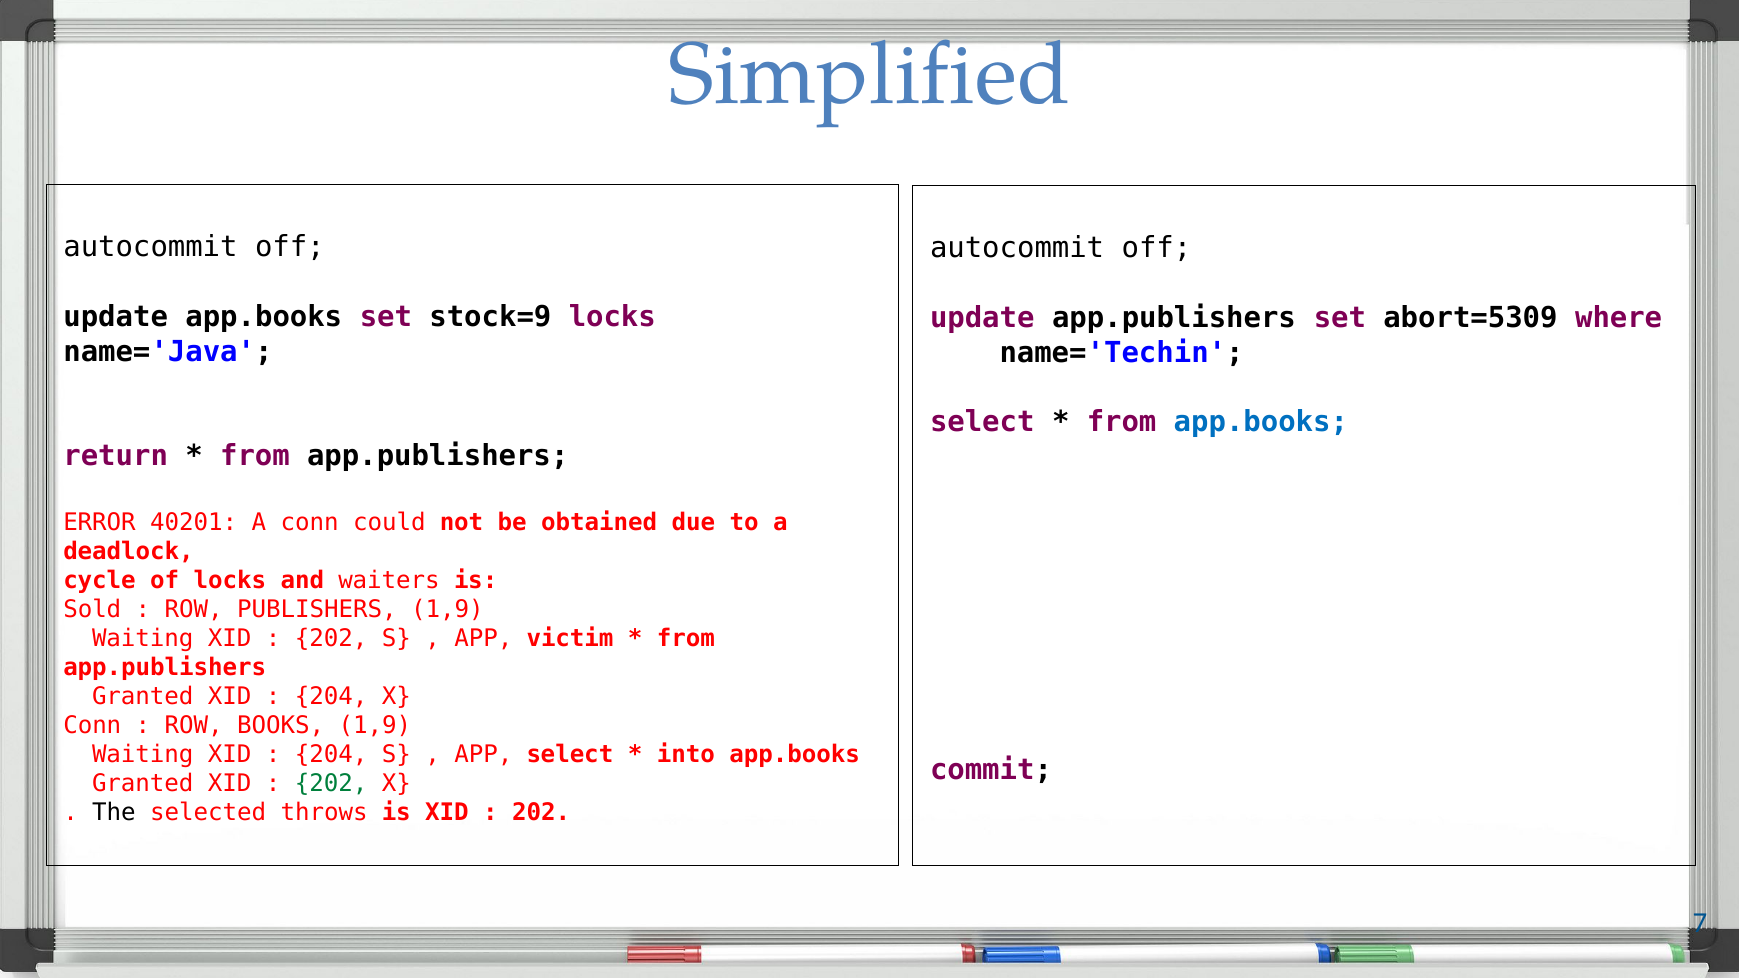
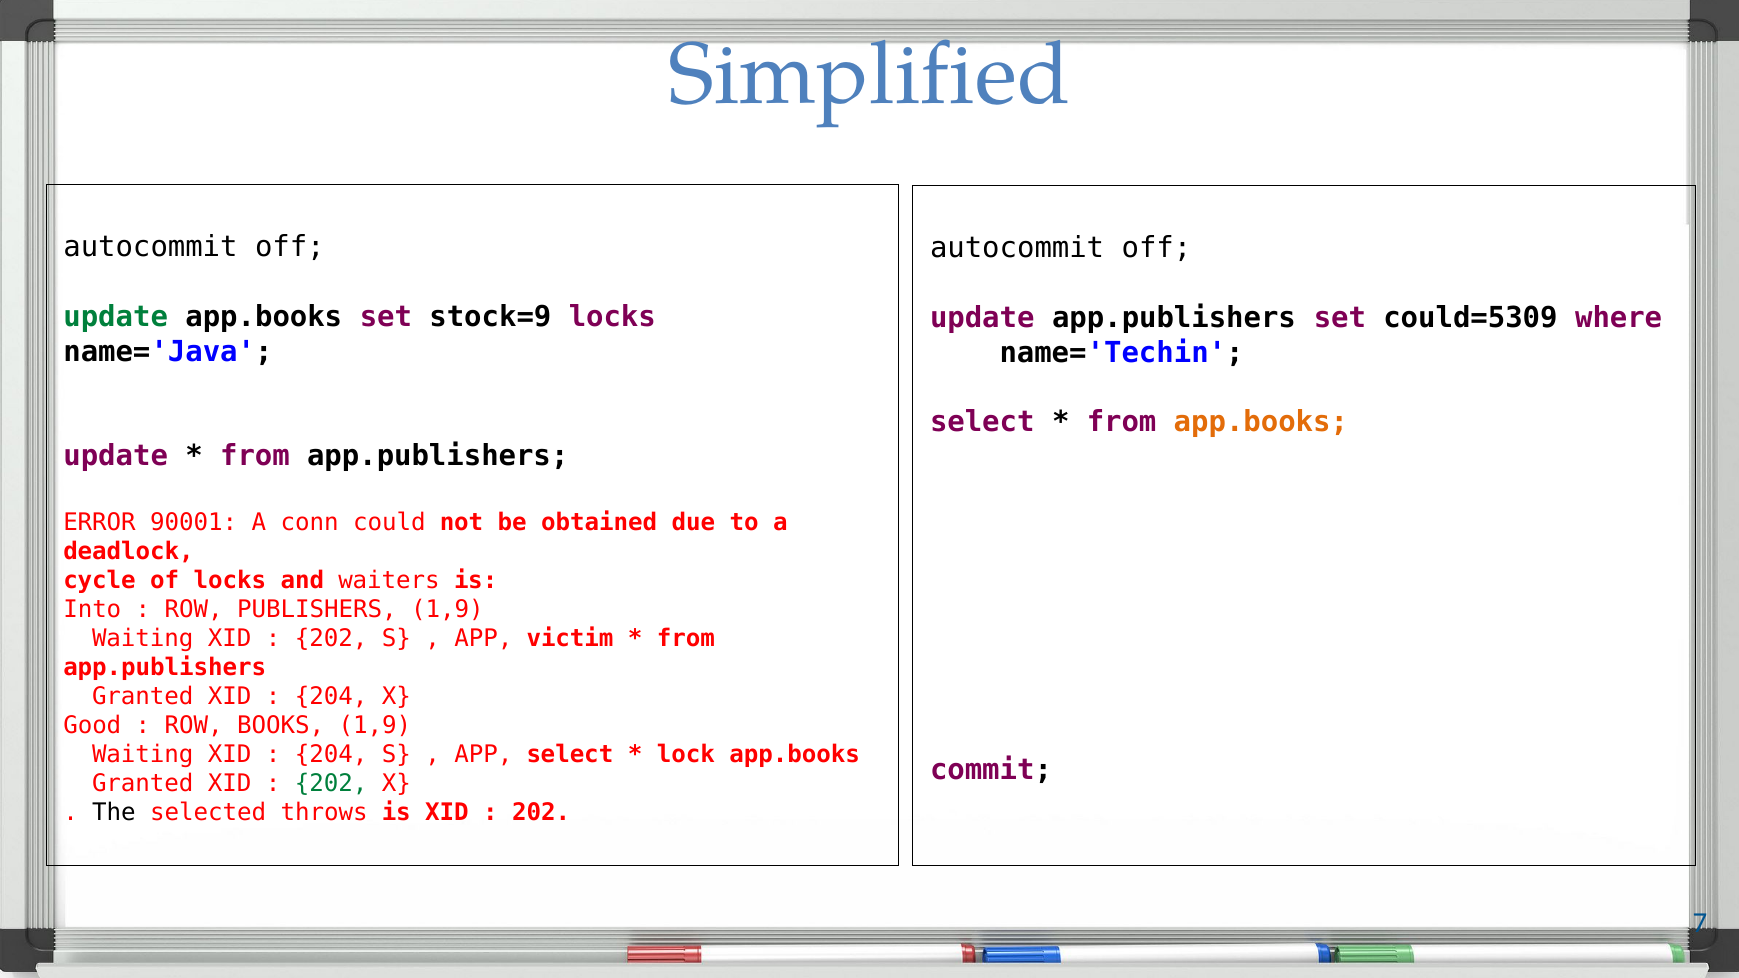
update colour: black -> green (116, 317)
abort=5309: abort=5309 -> could=5309 (1470, 318)
app.books colour: blue -> orange (1261, 422)
return: return -> update (116, 456)
40201: 40201 -> 90001 (194, 522)
Sold: Sold -> Into (92, 610)
Conn: Conn -> Good (92, 726)
into: into -> lock (686, 755)
